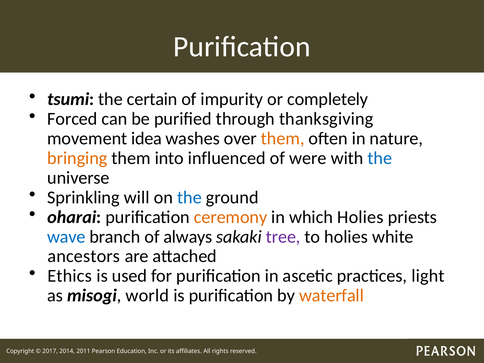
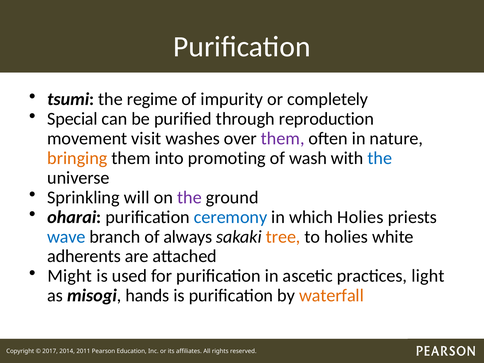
certain: certain -> regime (152, 99)
Forced: Forced -> Special (72, 119)
thanksgiving: thanksgiving -> reproduction (326, 119)
idea: idea -> visit (146, 139)
them colour: orange -> purple (283, 139)
influenced: influenced -> promoting (227, 158)
were: were -> wash (308, 158)
the colour: blue -> purple (189, 197)
ceremony colour: orange -> blue (231, 217)
tree colour: purple -> orange (283, 237)
ancestors: ancestors -> adherents (84, 256)
Ethics: Ethics -> Might (70, 276)
world: world -> hands (147, 296)
